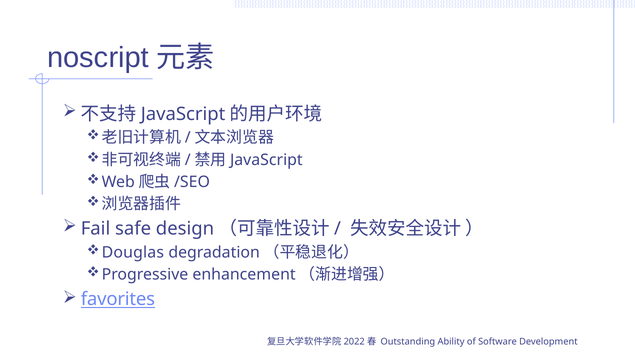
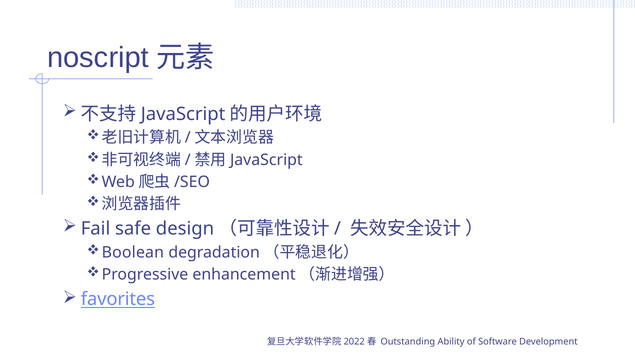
Douglas: Douglas -> Boolean (133, 252)
